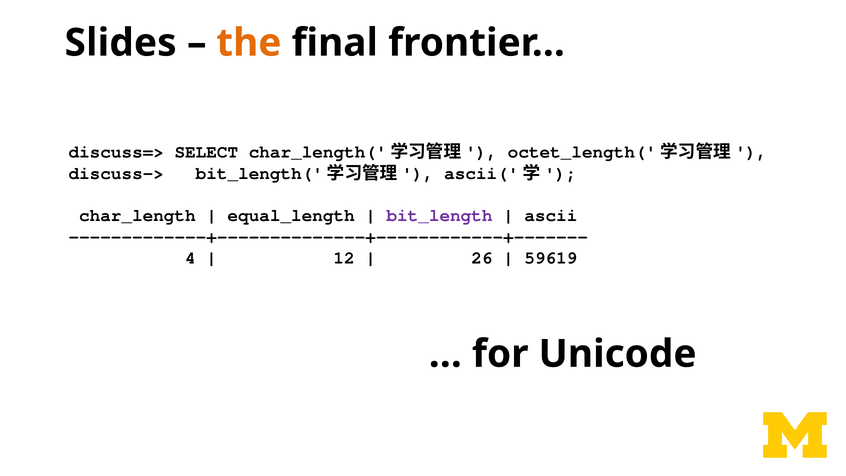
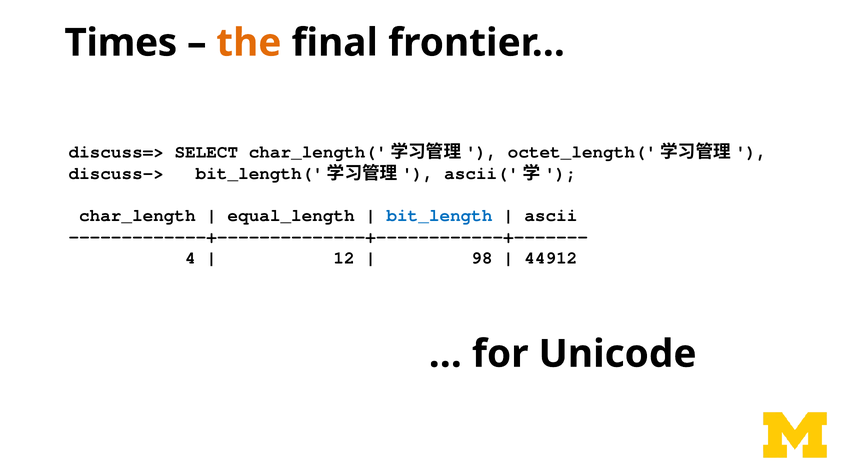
Slides: Slides -> Times (121, 43)
bit_length colour: purple -> blue (440, 216)
26: 26 -> 98 (482, 258)
59619: 59619 -> 44912 (551, 258)
